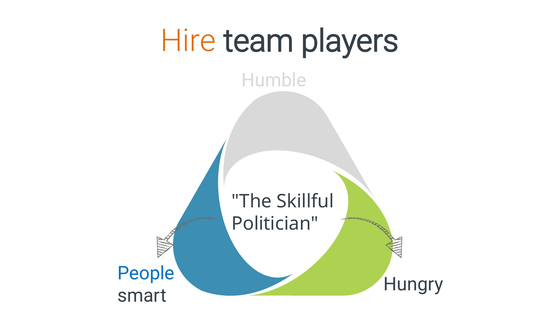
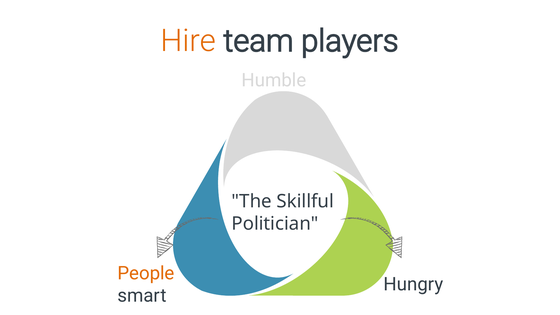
People colour: blue -> orange (146, 273)
